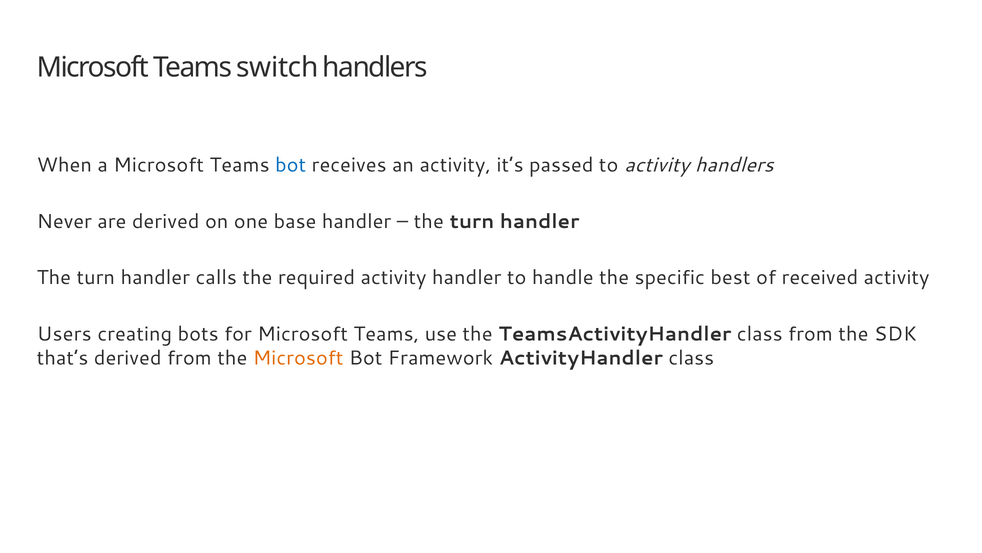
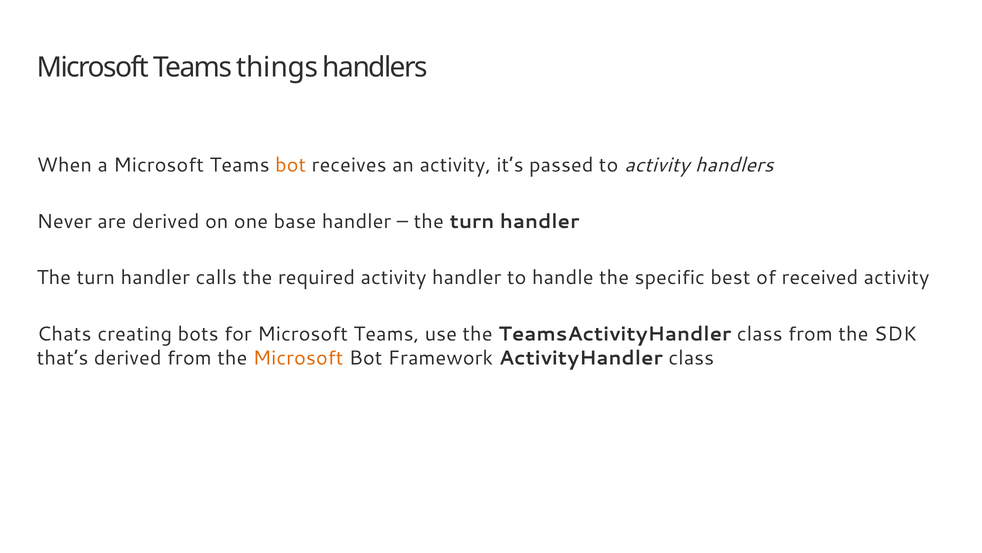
switch: switch -> things (277, 67)
bot colour: blue -> orange (291, 165)
Users: Users -> Chats (64, 334)
